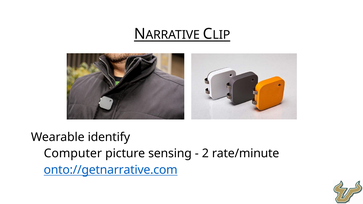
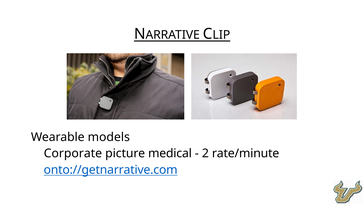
identify: identify -> models (109, 137)
Computer: Computer -> Corporate (73, 154)
sensing: sensing -> medical (170, 154)
